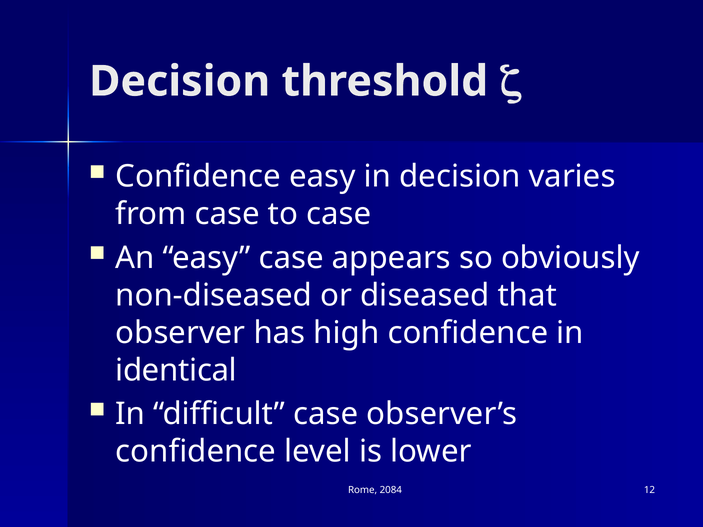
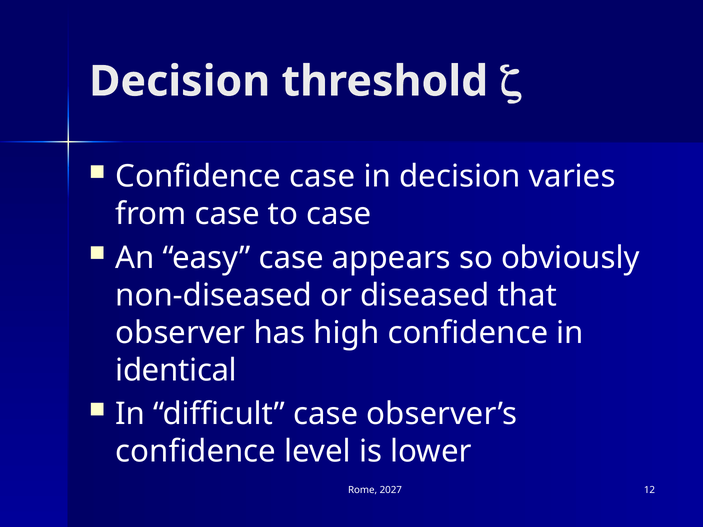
Confidence easy: easy -> case (322, 177)
2084: 2084 -> 2027 (391, 490)
